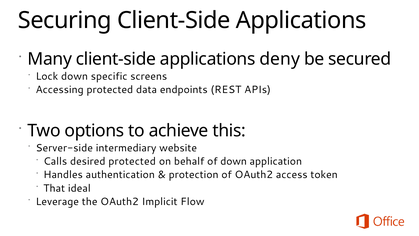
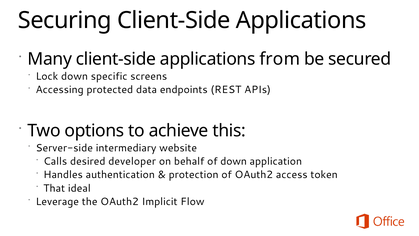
deny: deny -> from (280, 59)
desired protected: protected -> developer (132, 161)
